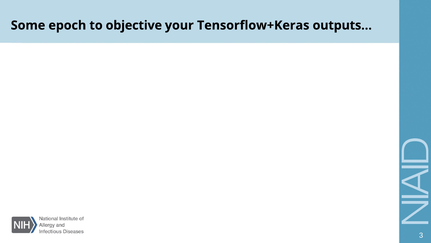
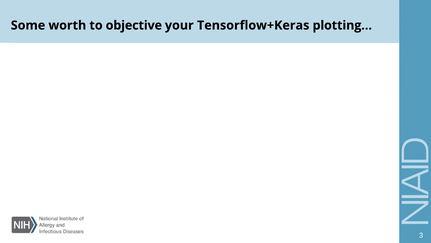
epoch: epoch -> worth (67, 25)
outputs…: outputs… -> plotting… (342, 25)
